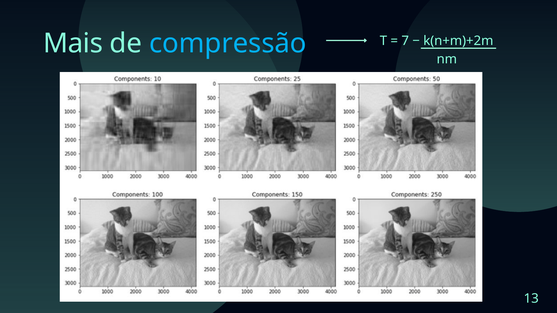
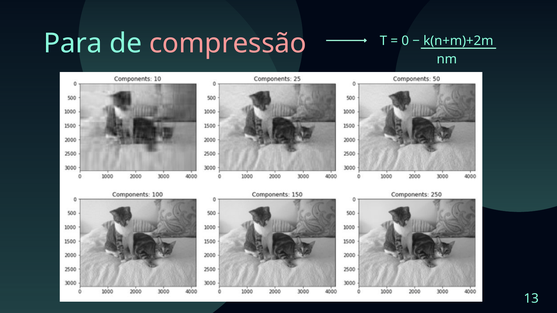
Mais: Mais -> Para (73, 43)
compressão colour: light blue -> pink (228, 43)
7: 7 -> 0 (405, 41)
